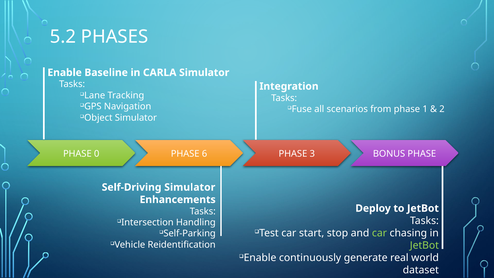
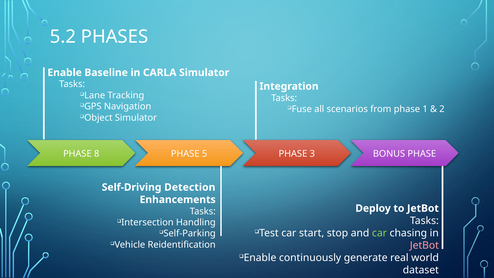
0: 0 -> 8 (97, 154)
6: 6 -> 5 (204, 154)
Self-Driving Simulator: Simulator -> Detection (190, 187)
JetBot colour: light green -> pink (424, 245)
